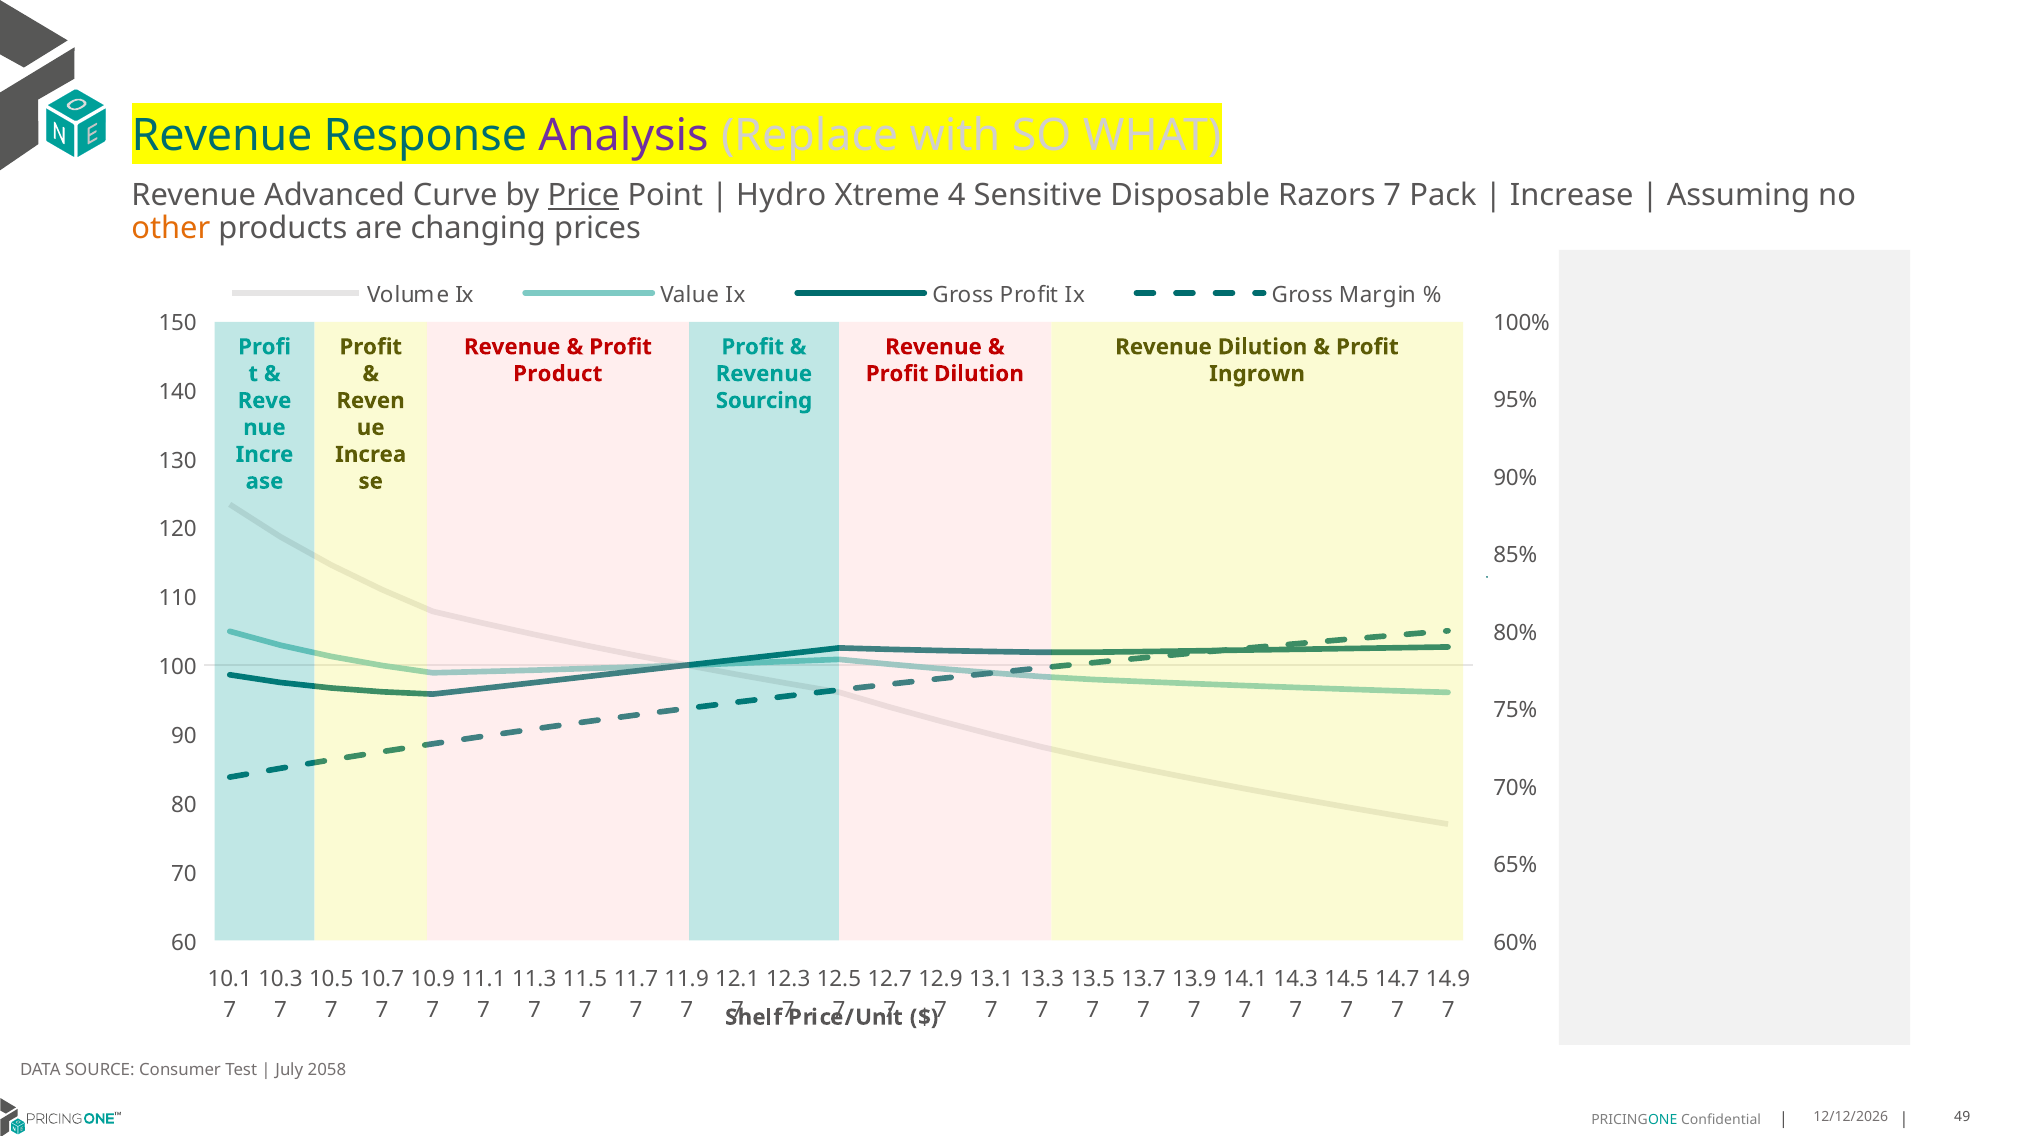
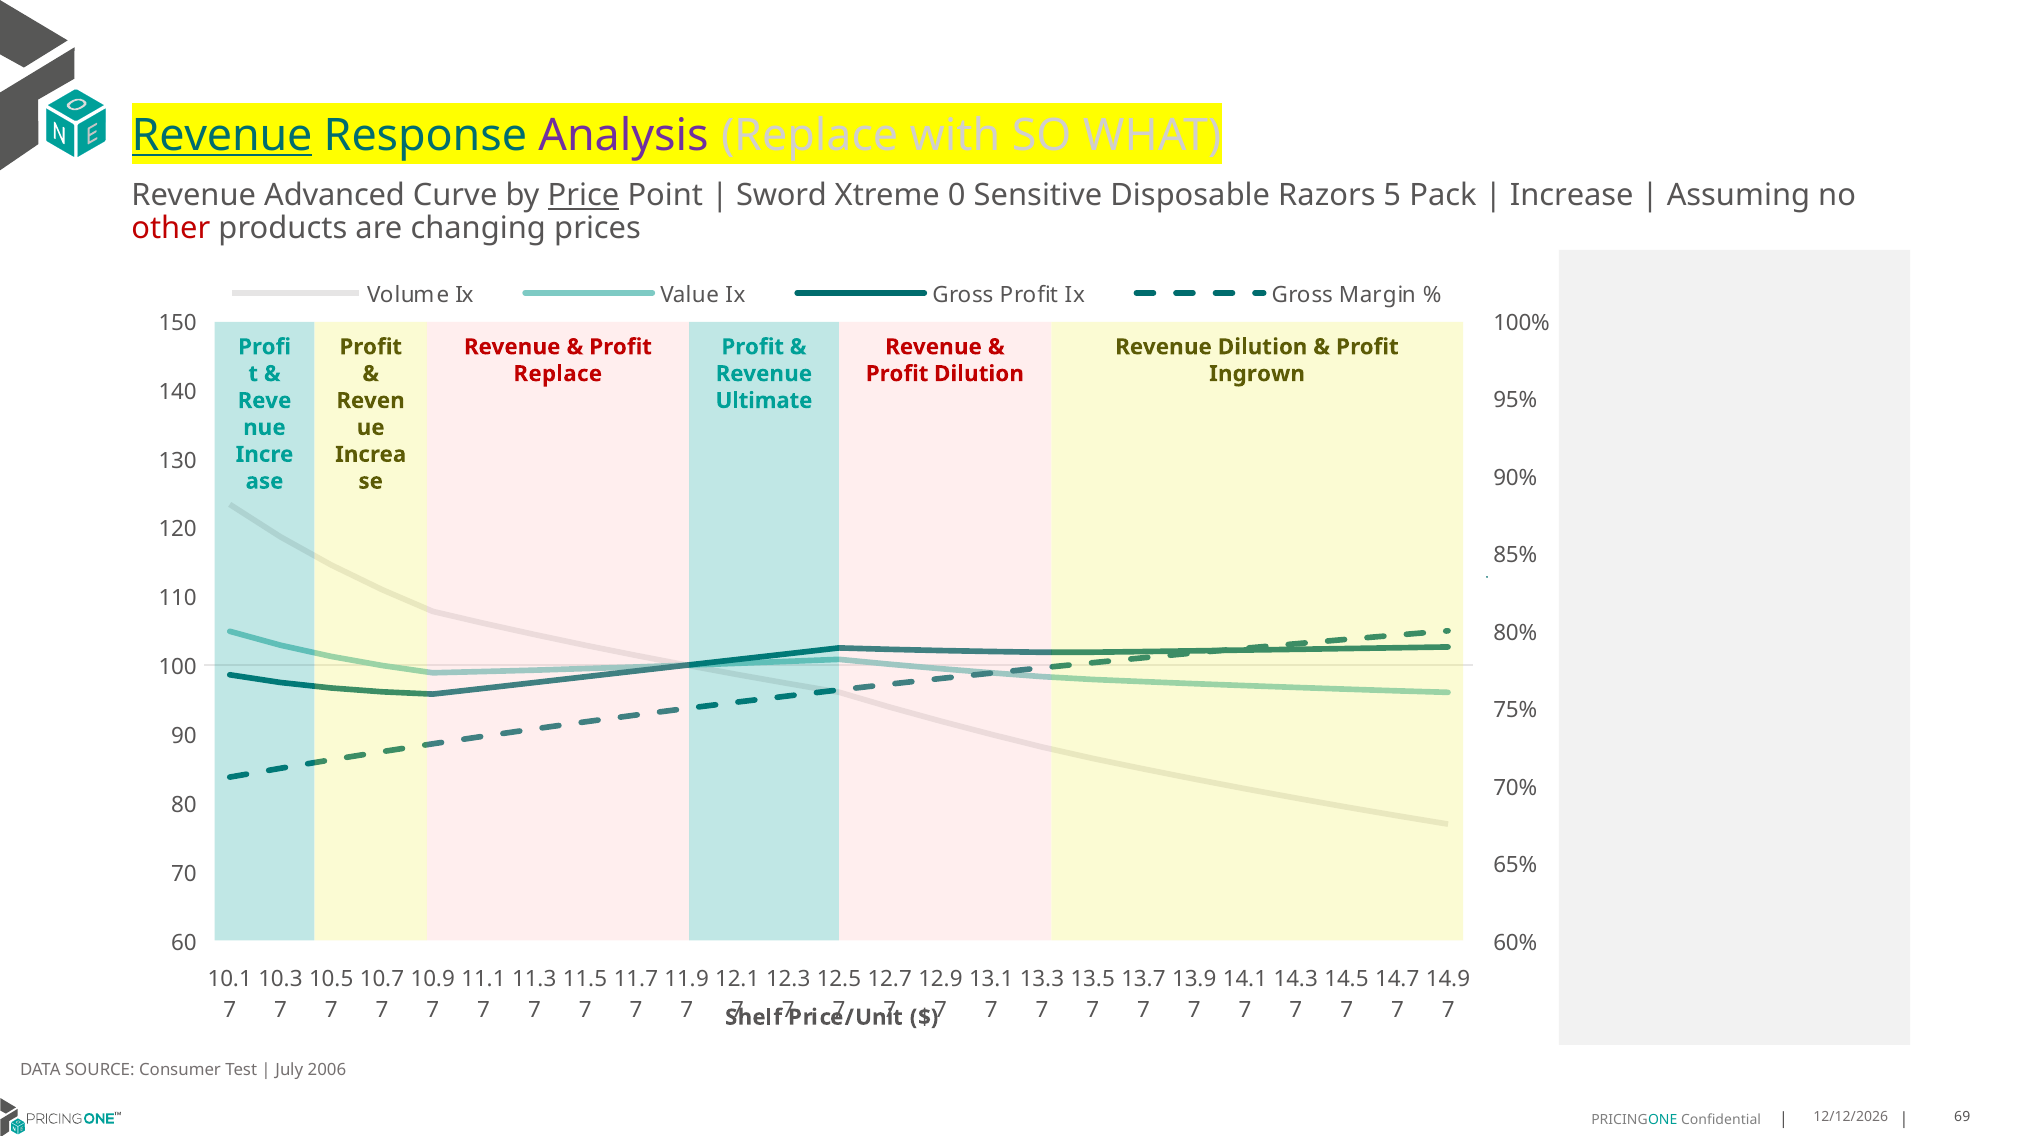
Revenue underline: none -> present (222, 136)
Hydro: Hydro -> Sword (782, 195)
4: 4 -> 0 (957, 195)
Razors 7: 7 -> 5 (1392, 195)
other colour: orange -> red (171, 229)
Product: Product -> Replace (558, 374)
Sourcing: Sourcing -> Ultimate (764, 401)
2058: 2058 -> 2006 (327, 1070)
49: 49 -> 69 (1962, 1117)
